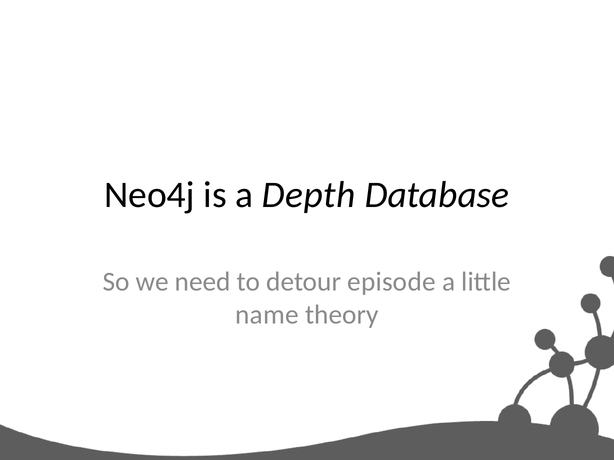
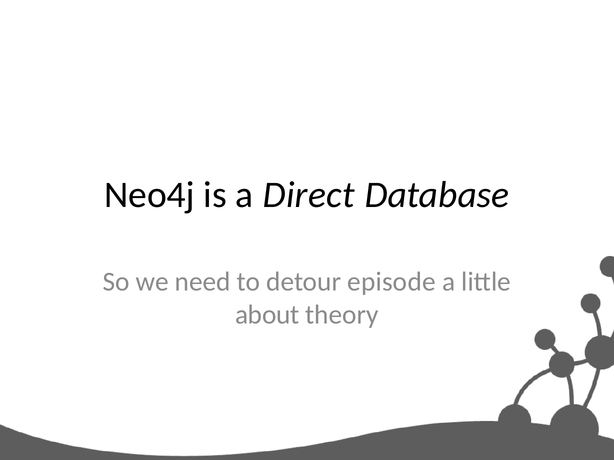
Depth: Depth -> Direct (309, 195)
name: name -> about (267, 315)
